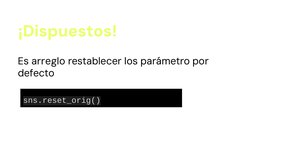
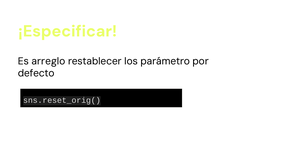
¡Dispuestos: ¡Dispuestos -> ¡Especificar (67, 31)
